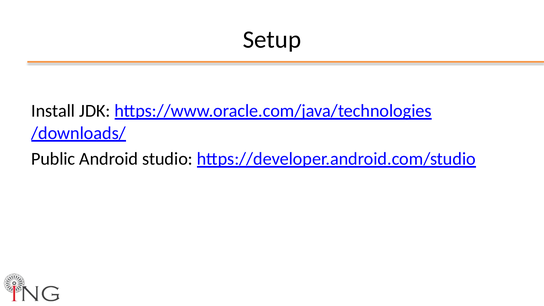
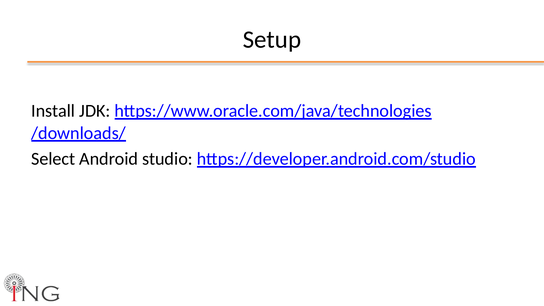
Public: Public -> Select (53, 159)
